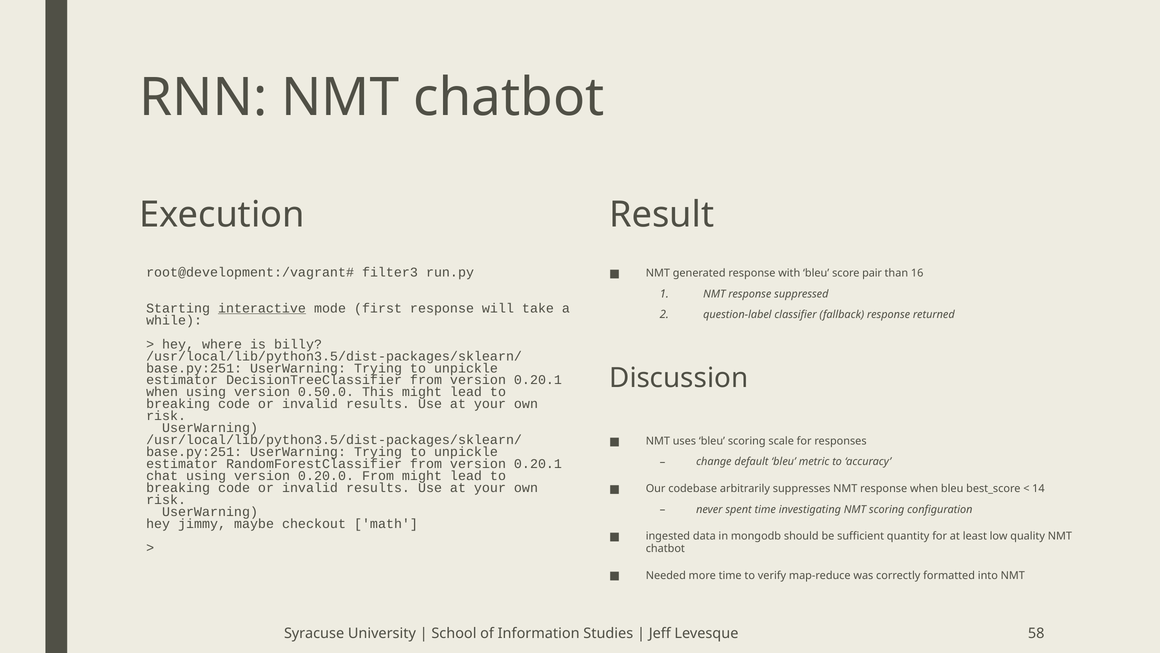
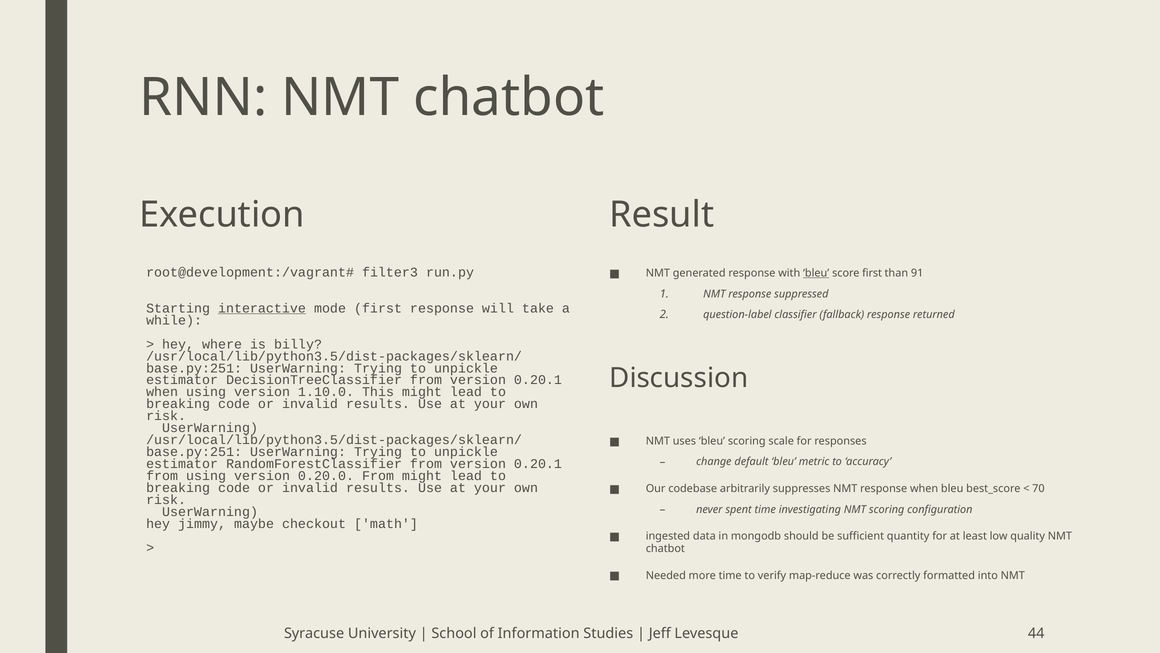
bleu underline: none -> present (816, 273)
score pair: pair -> first (872, 273)
16: 16 -> 91 (917, 273)
0.50.0: 0.50.0 -> 1.10.0 (326, 392)
chat: chat -> from (162, 476)
14: 14 -> 70 (1038, 488)
58: 58 -> 44 (1036, 633)
